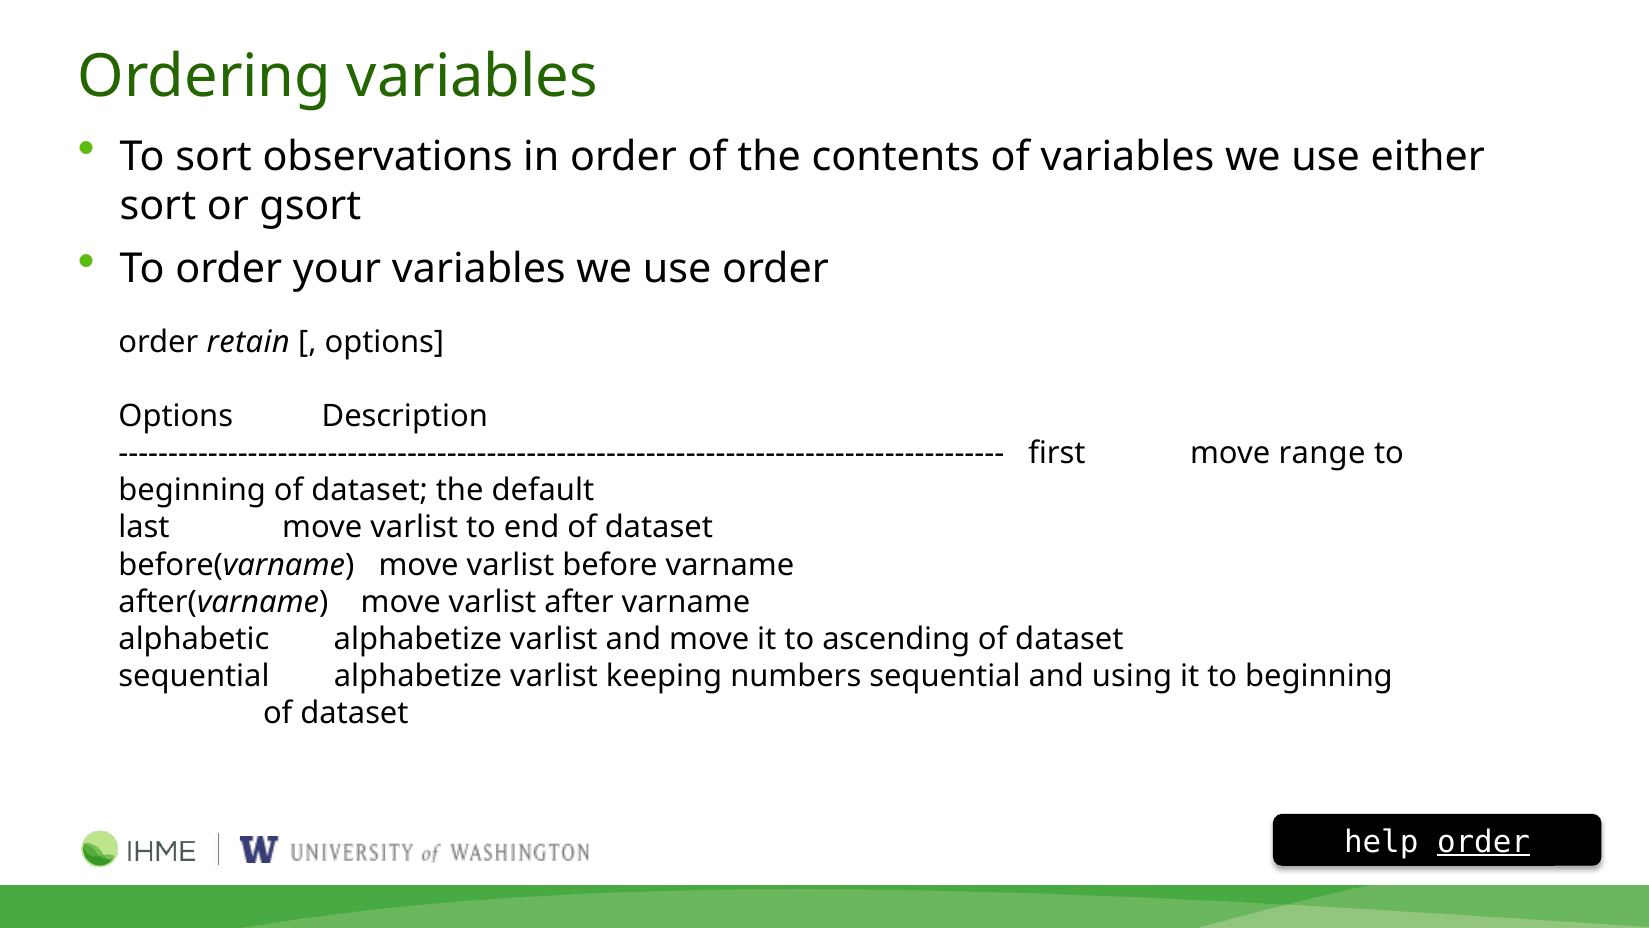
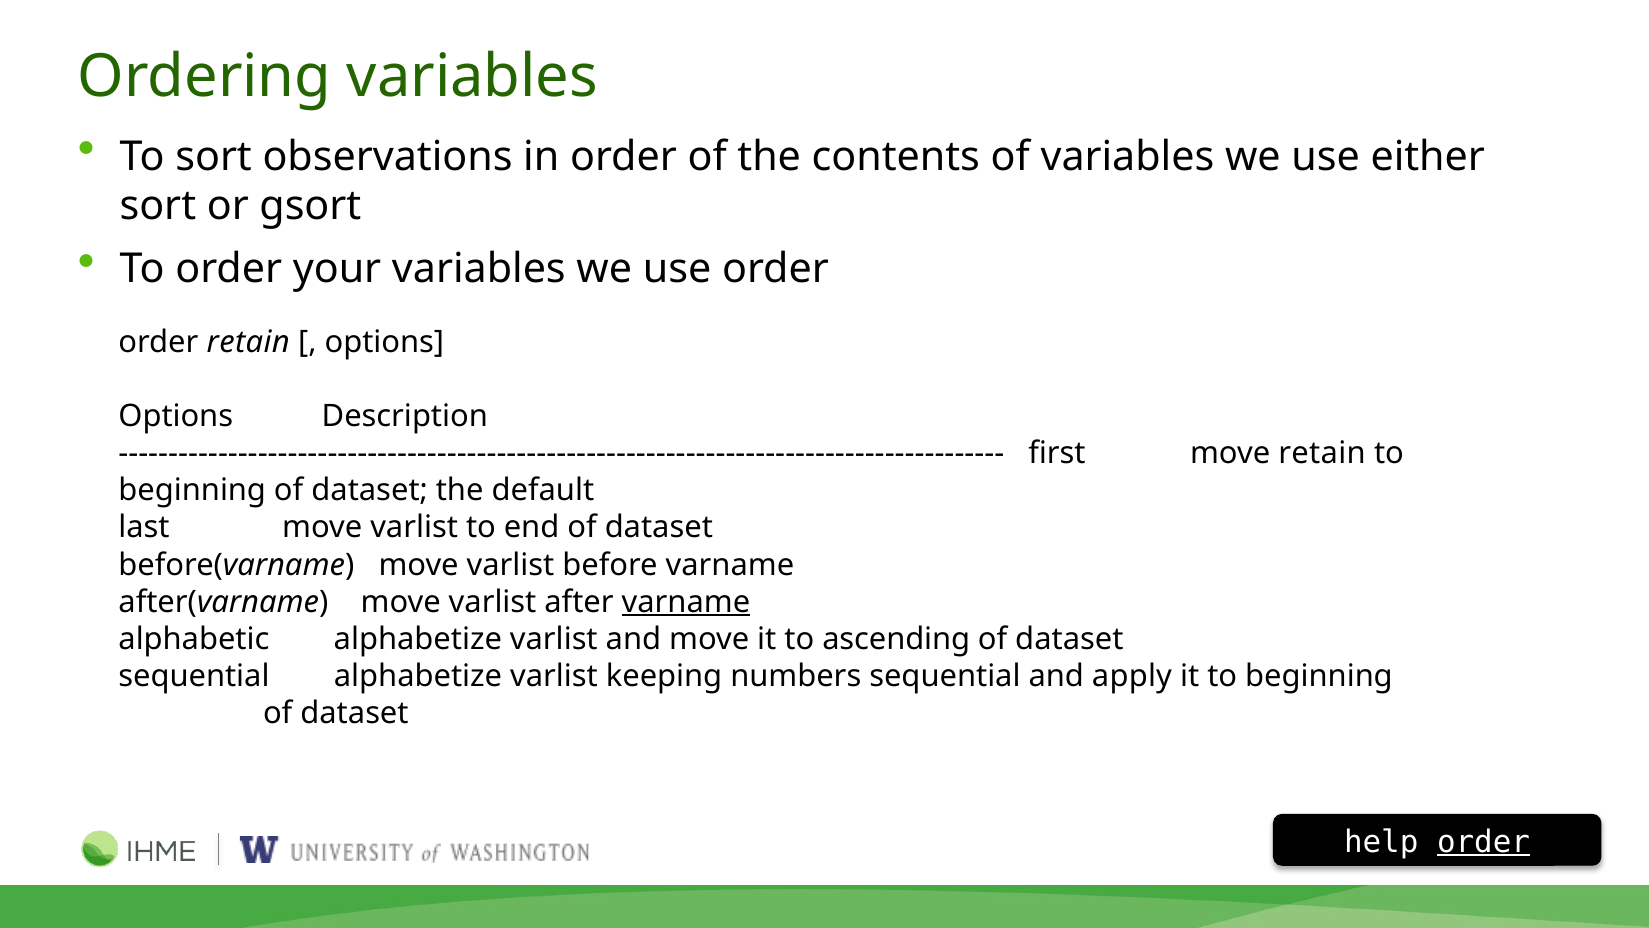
move range: range -> retain (1322, 453)
varname underline: none -> present (686, 602)
using: using -> apply (1132, 676)
